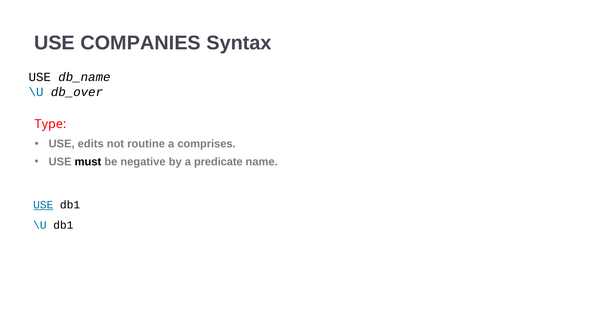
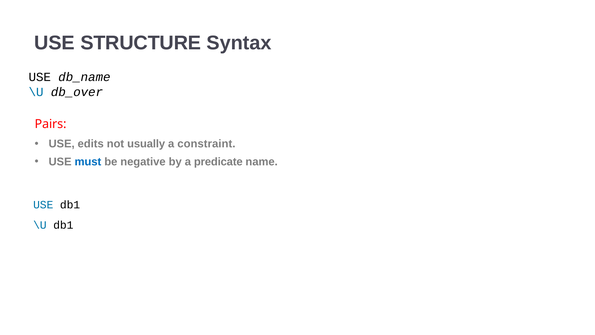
COMPANIES: COMPANIES -> STRUCTURE (141, 43)
Type: Type -> Pairs (51, 124)
routine: routine -> usually (146, 144)
comprises: comprises -> constraint (206, 144)
must colour: black -> blue (88, 162)
USE underline: present -> none (43, 205)
